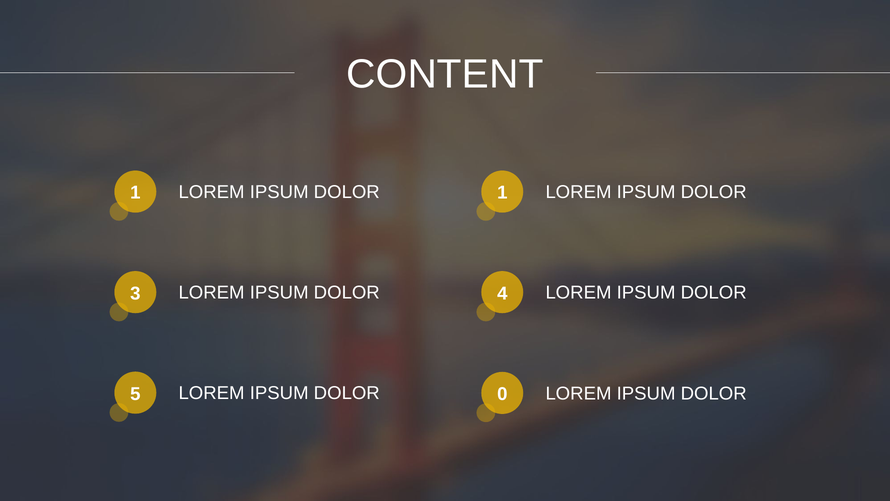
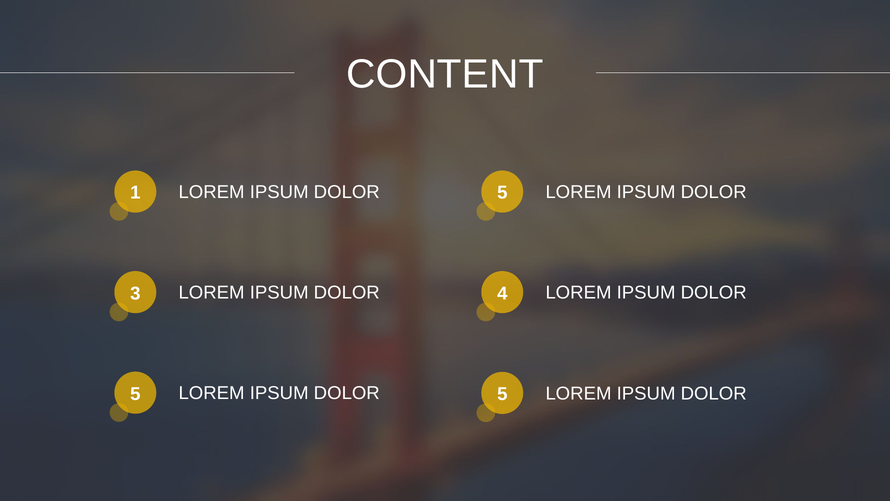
1: 1 -> 5 (502, 193)
0: 0 -> 5 (502, 394)
